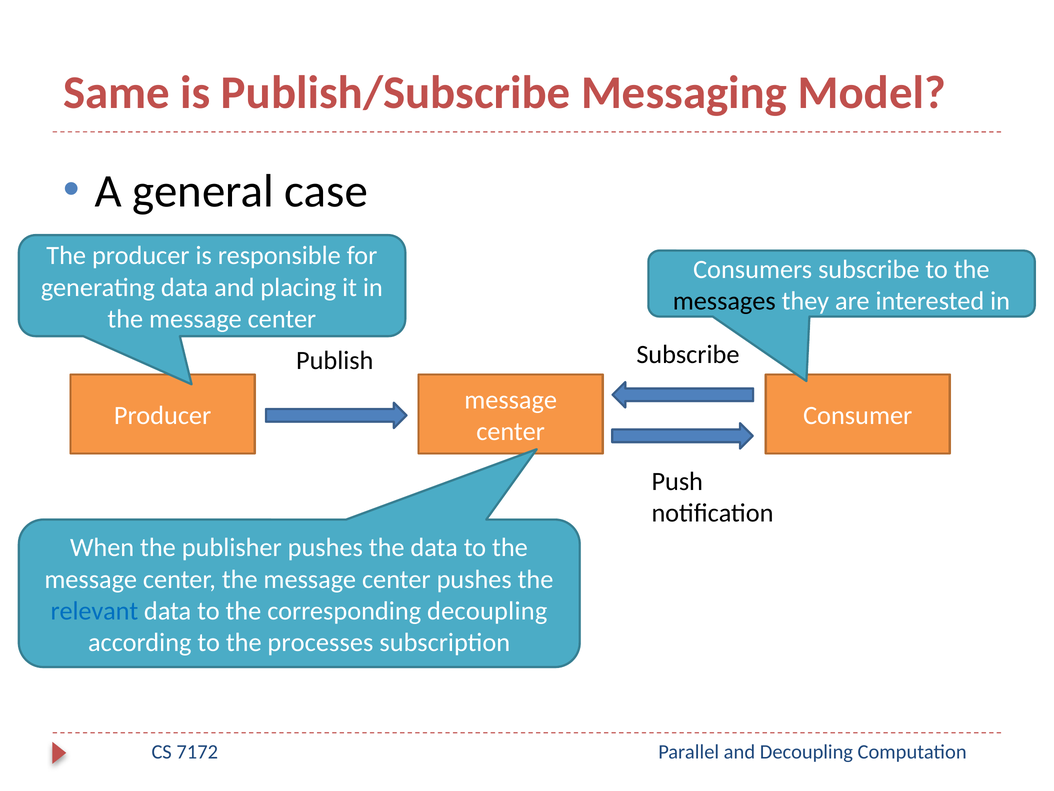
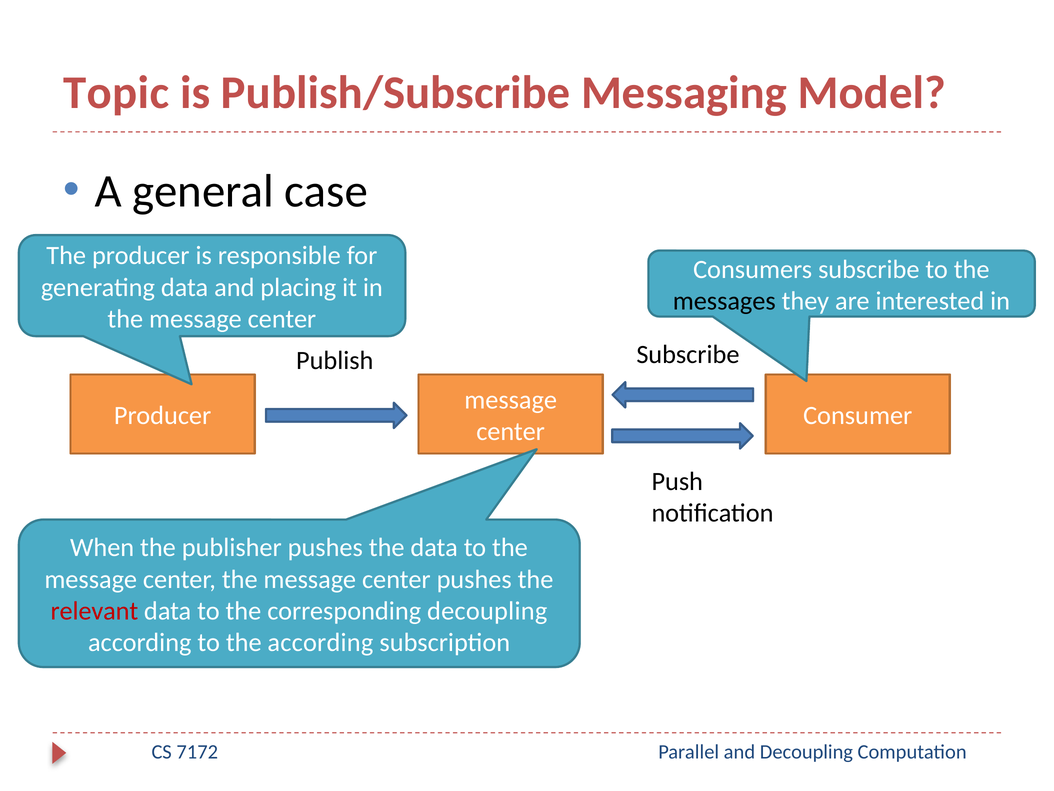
Same: Same -> Topic (116, 93)
relevant colour: blue -> red (94, 611)
the processes: processes -> according (320, 642)
